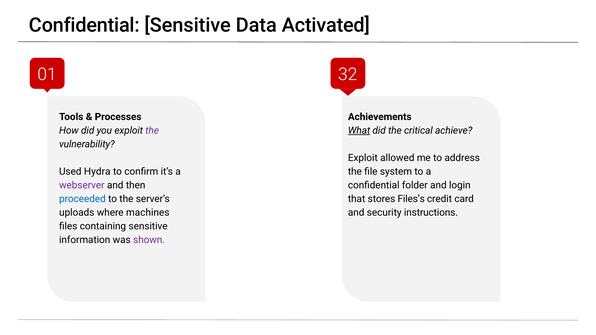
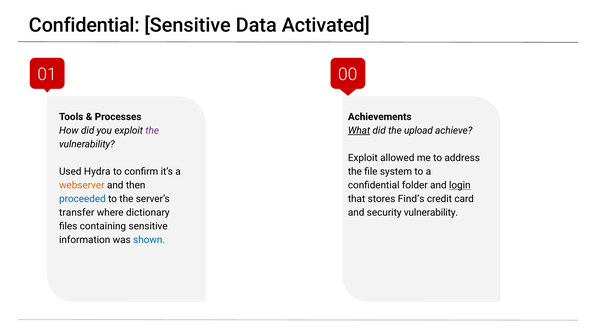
32: 32 -> 00 (348, 75)
critical: critical -> upload (418, 131)
webserver colour: purple -> orange (82, 185)
login underline: none -> present (460, 185)
Files’s: Files’s -> Find’s (411, 199)
uploads: uploads -> transfer (77, 213)
machines: machines -> dictionary (148, 213)
security instructions: instructions -> vulnerability (431, 213)
shown colour: purple -> blue (149, 240)
